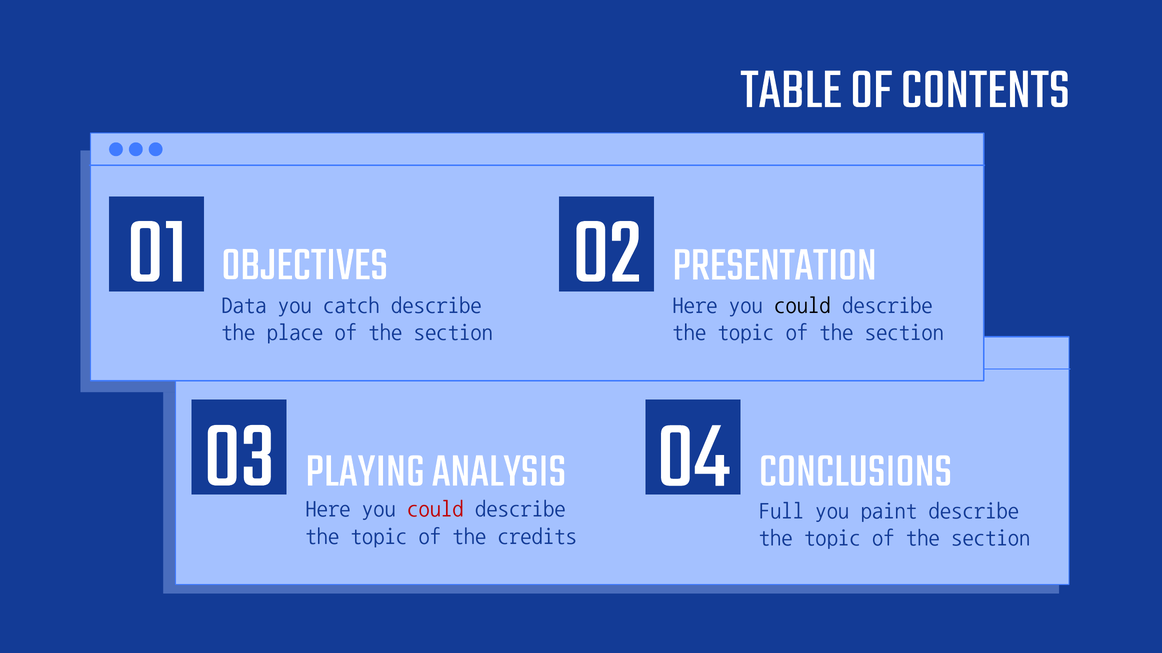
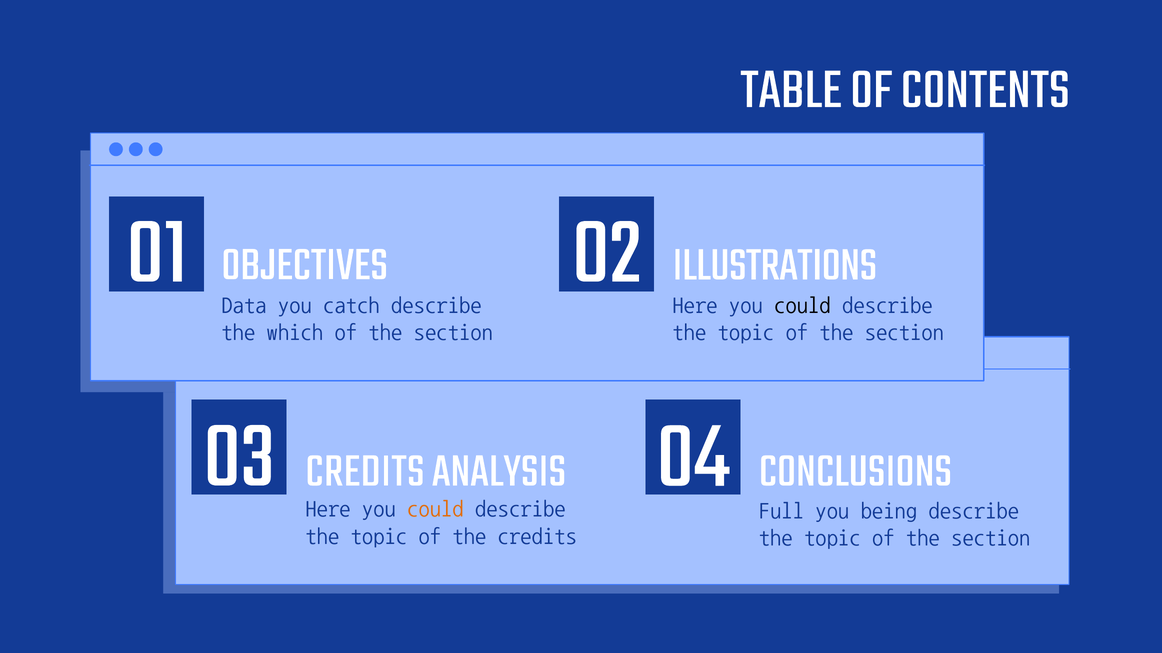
PRESENTATION: PRESENTATION -> ILLUSTRATIONS (775, 264)
place: place -> which (295, 332)
PLAYING: PLAYING -> CREDITS (365, 470)
could colour: red -> orange (435, 509)
paint: paint -> being (889, 511)
